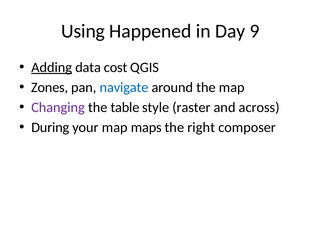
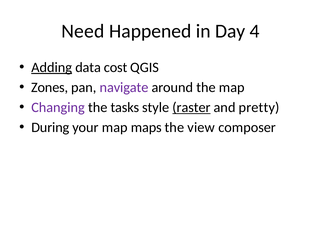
Using: Using -> Need (83, 31)
9: 9 -> 4 (255, 31)
navigate colour: blue -> purple (124, 87)
table: table -> tasks (125, 107)
raster underline: none -> present (191, 107)
across: across -> pretty (259, 107)
right: right -> view (201, 127)
